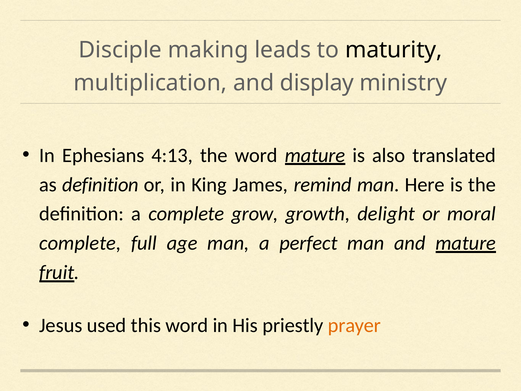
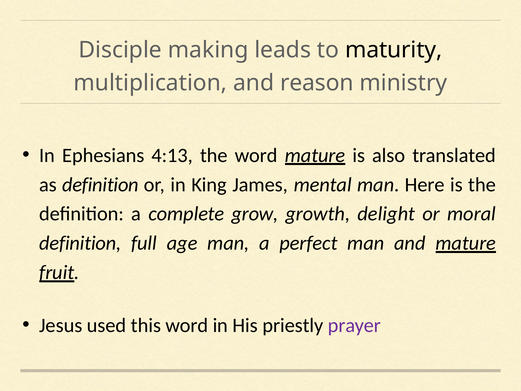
display: display -> reason (317, 83)
remind: remind -> mental (323, 185)
complete: complete -> definition (80, 243)
prayer colour: orange -> purple (354, 325)
